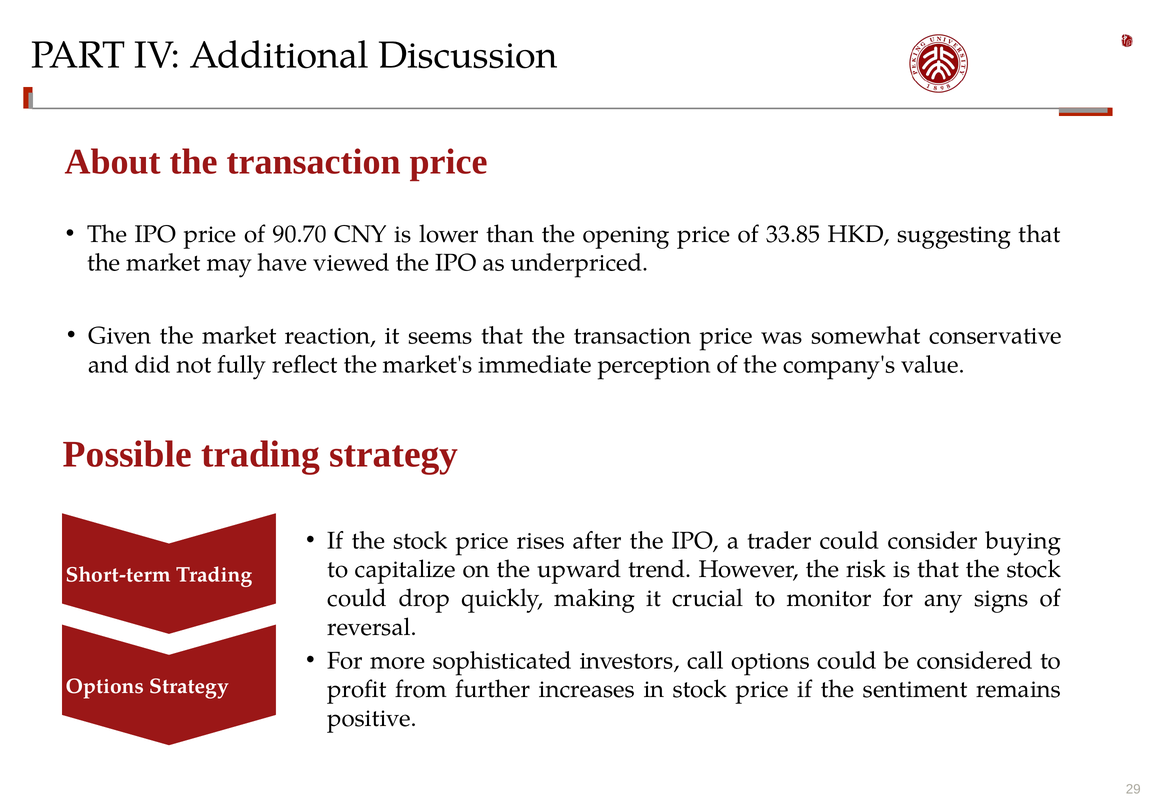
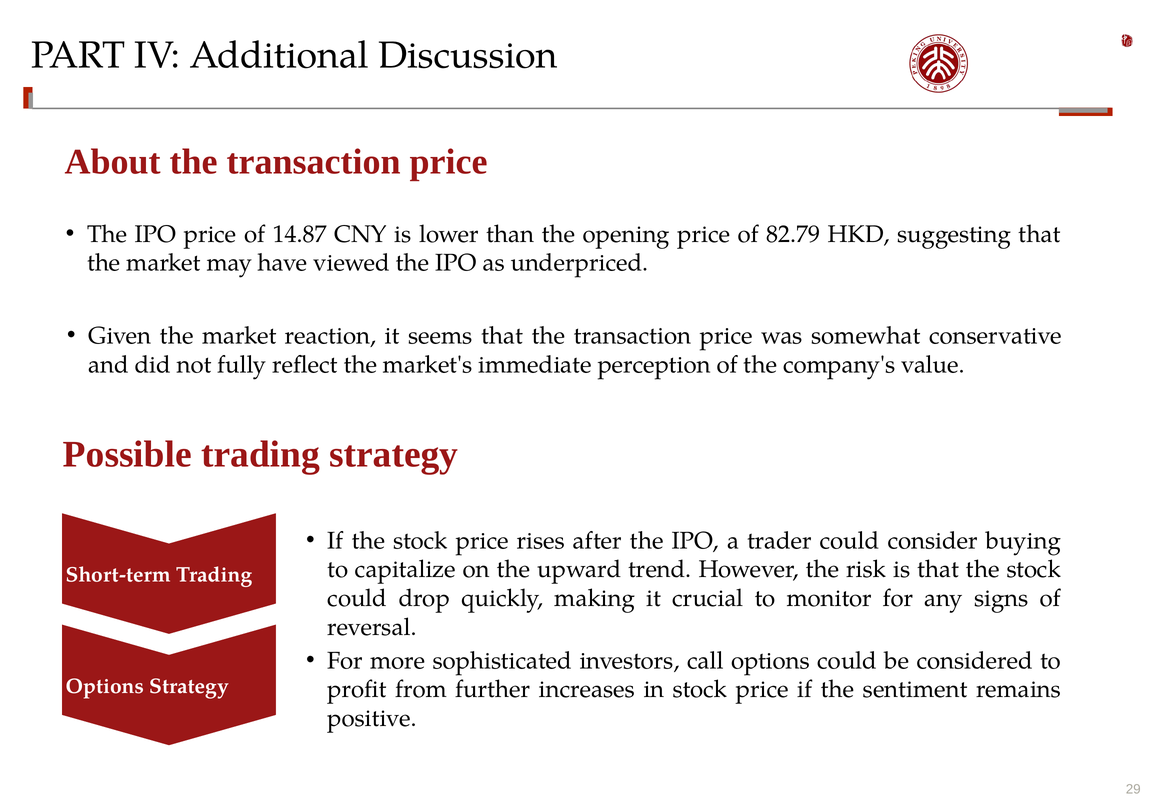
90.70: 90.70 -> 14.87 (300, 234)
33.85: 33.85 -> 82.79 (793, 234)
